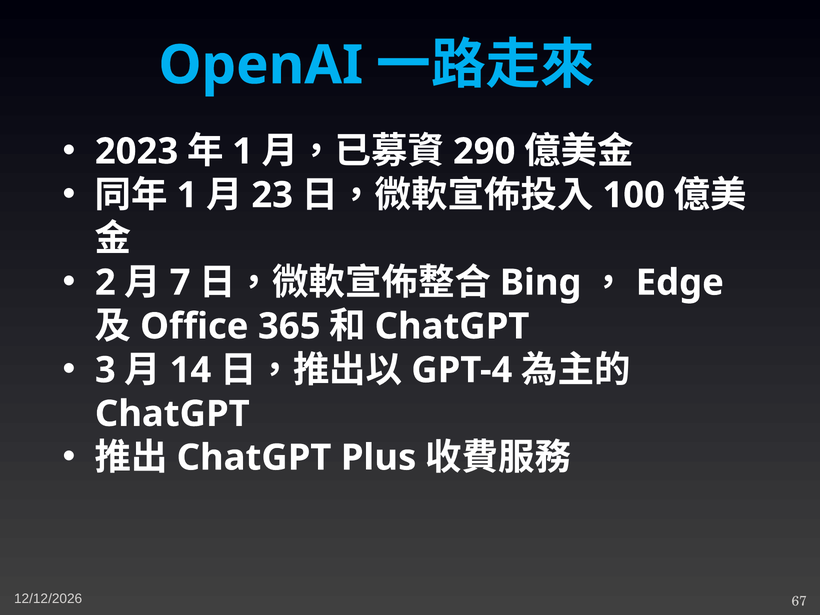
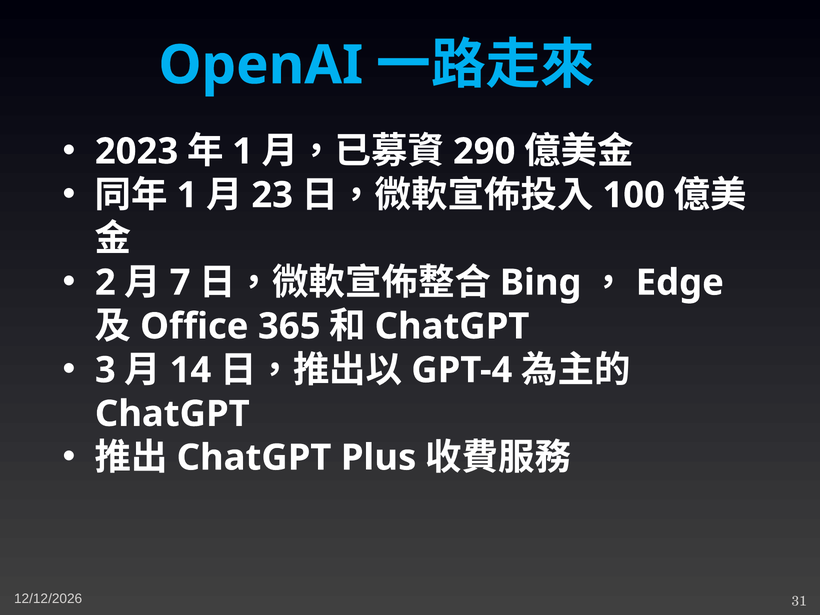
67: 67 -> 31 (799, 601)
